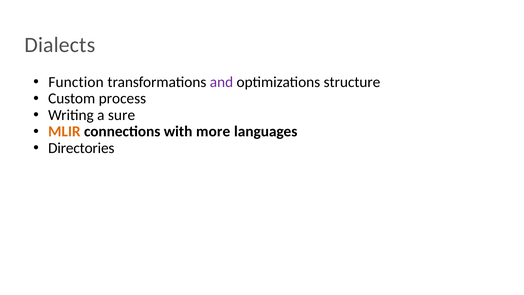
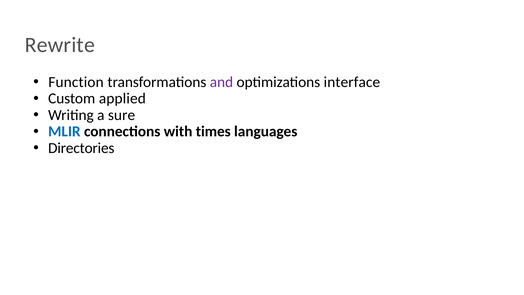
Dialects: Dialects -> Rewrite (60, 45)
structure: structure -> interface (352, 82)
process: process -> applied (122, 98)
MLIR colour: orange -> blue (64, 131)
more: more -> times (213, 131)
